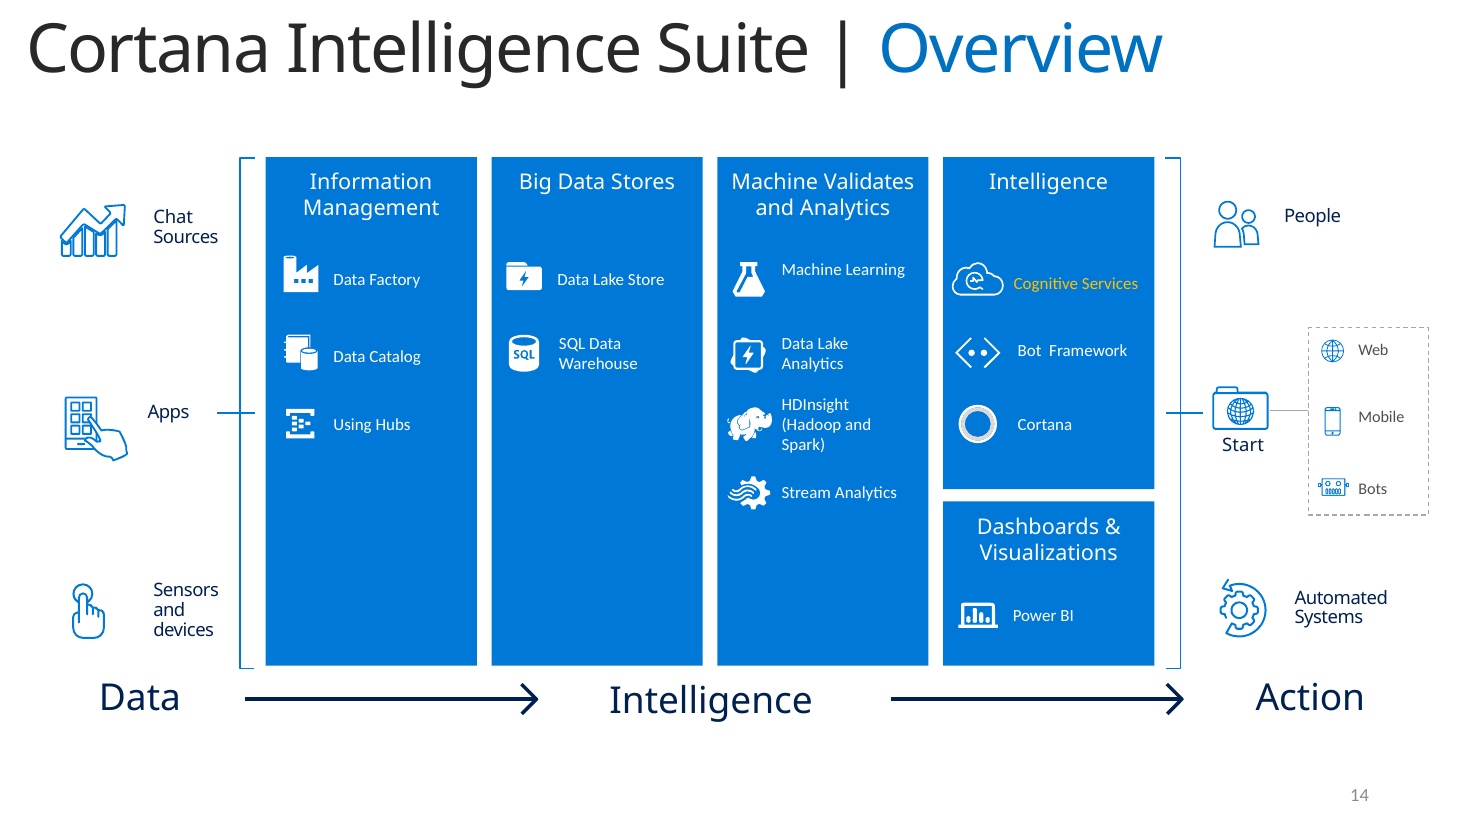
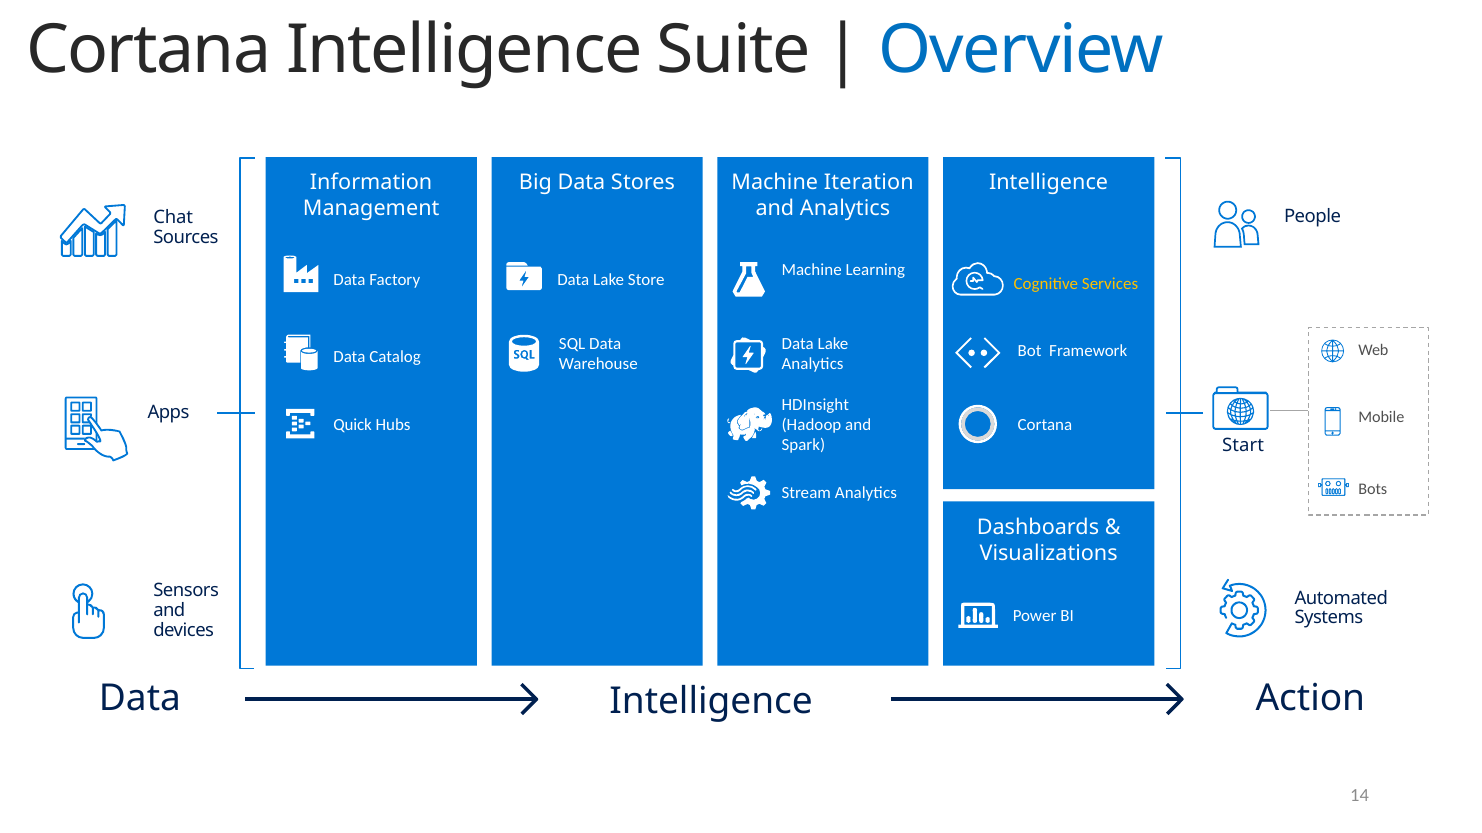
Validates: Validates -> Iteration (869, 183)
Using: Using -> Quick (353, 425)
